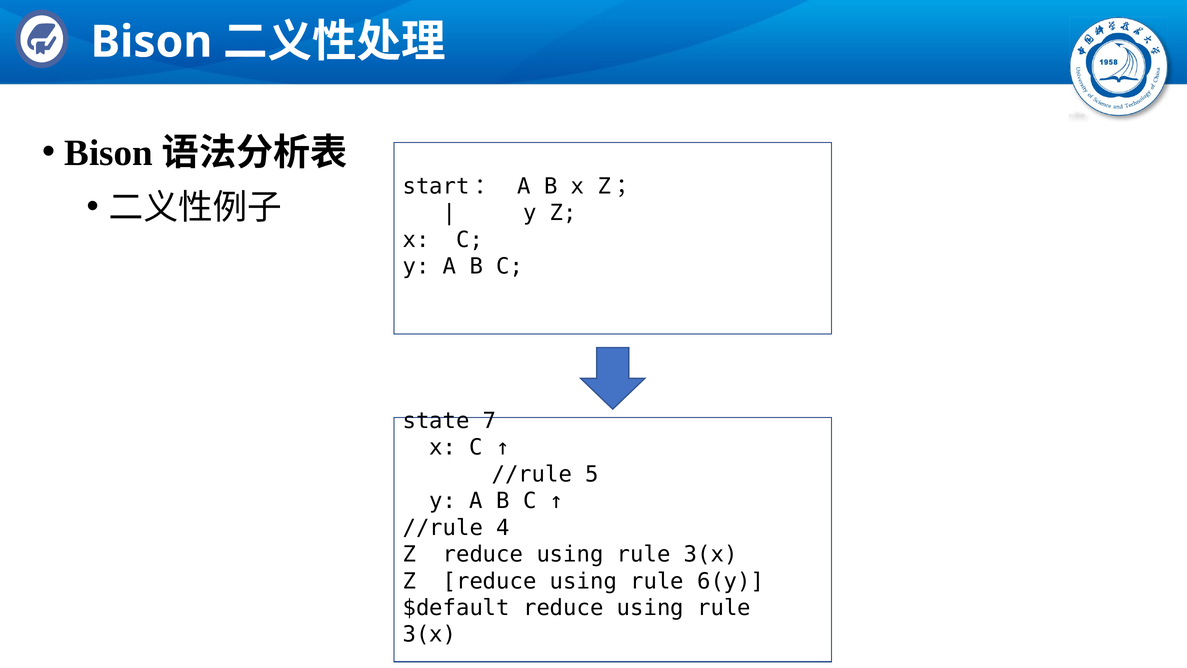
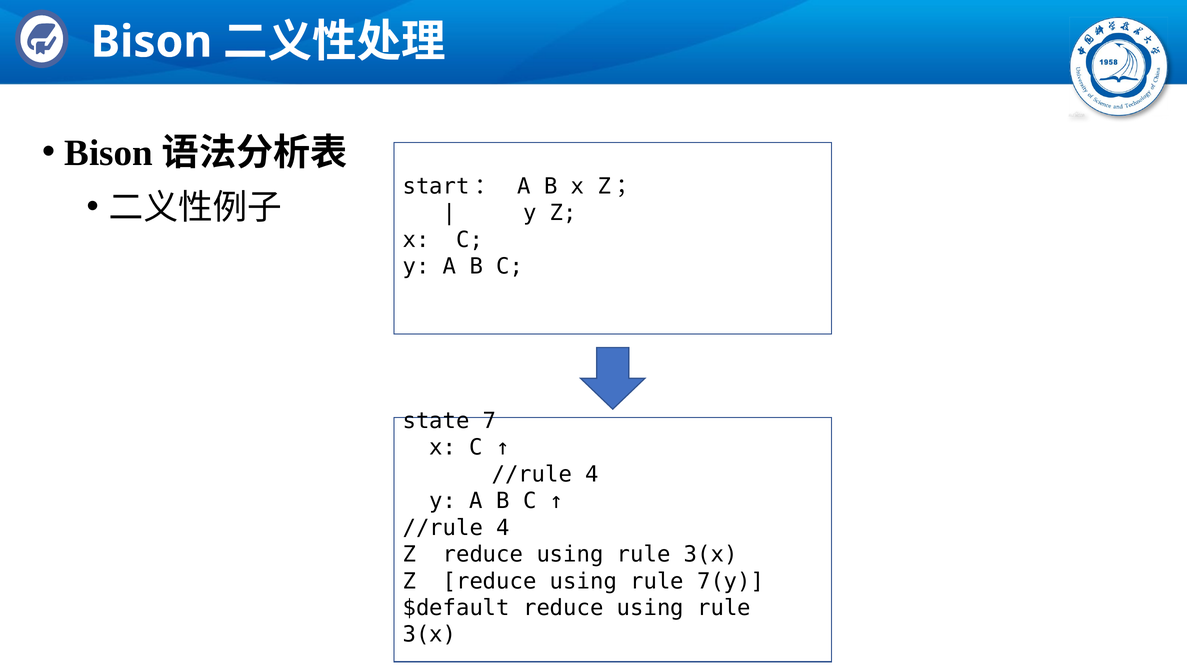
5: 5 -> 4 (592, 474)
6(y: 6(y -> 7(y (731, 581)
